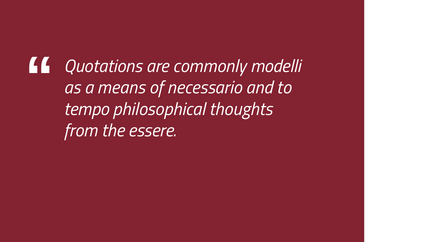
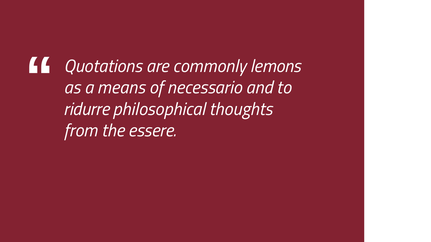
modelli: modelli -> lemons (276, 66)
tempo: tempo -> ridurre (86, 109)
